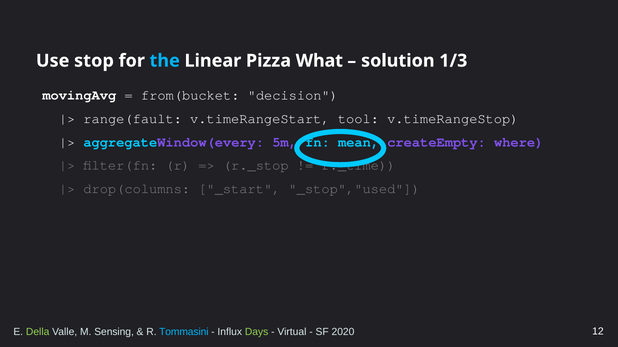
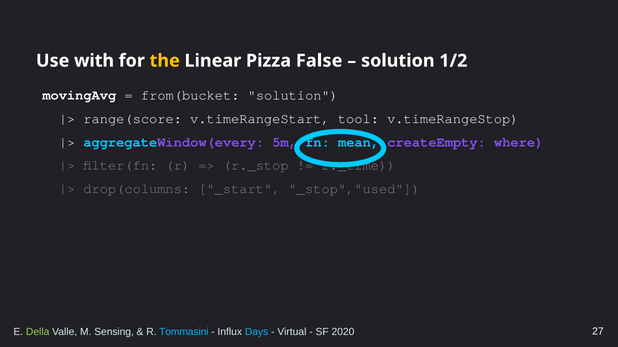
stop: stop -> with (94, 61)
the colour: light blue -> yellow (165, 61)
What: What -> False (319, 61)
1/3: 1/3 -> 1/2 (453, 61)
from(bucket decision: decision -> solution (293, 96)
range(fault: range(fault -> range(score (133, 119)
Days colour: light green -> light blue (257, 332)
12: 12 -> 27 (598, 332)
